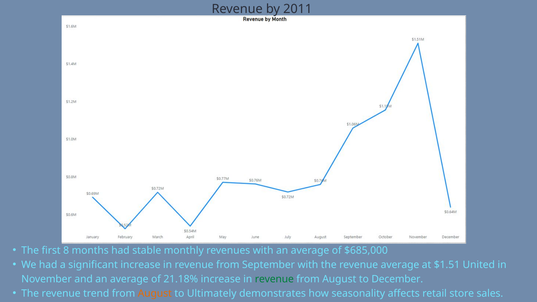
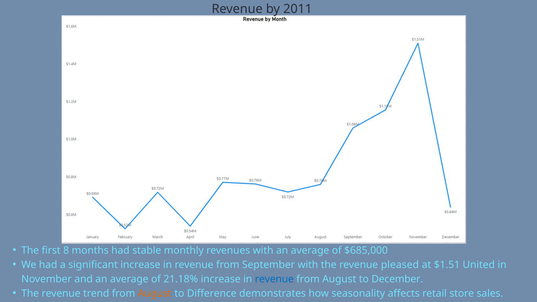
revenue average: average -> pleased (400, 265)
revenue colour: green -> blue (274, 279)
Ultimately: Ultimately -> Difference (212, 293)
